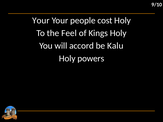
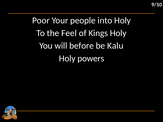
Your: Your -> Poor (41, 21)
cost: cost -> into (105, 21)
accord: accord -> before (82, 46)
